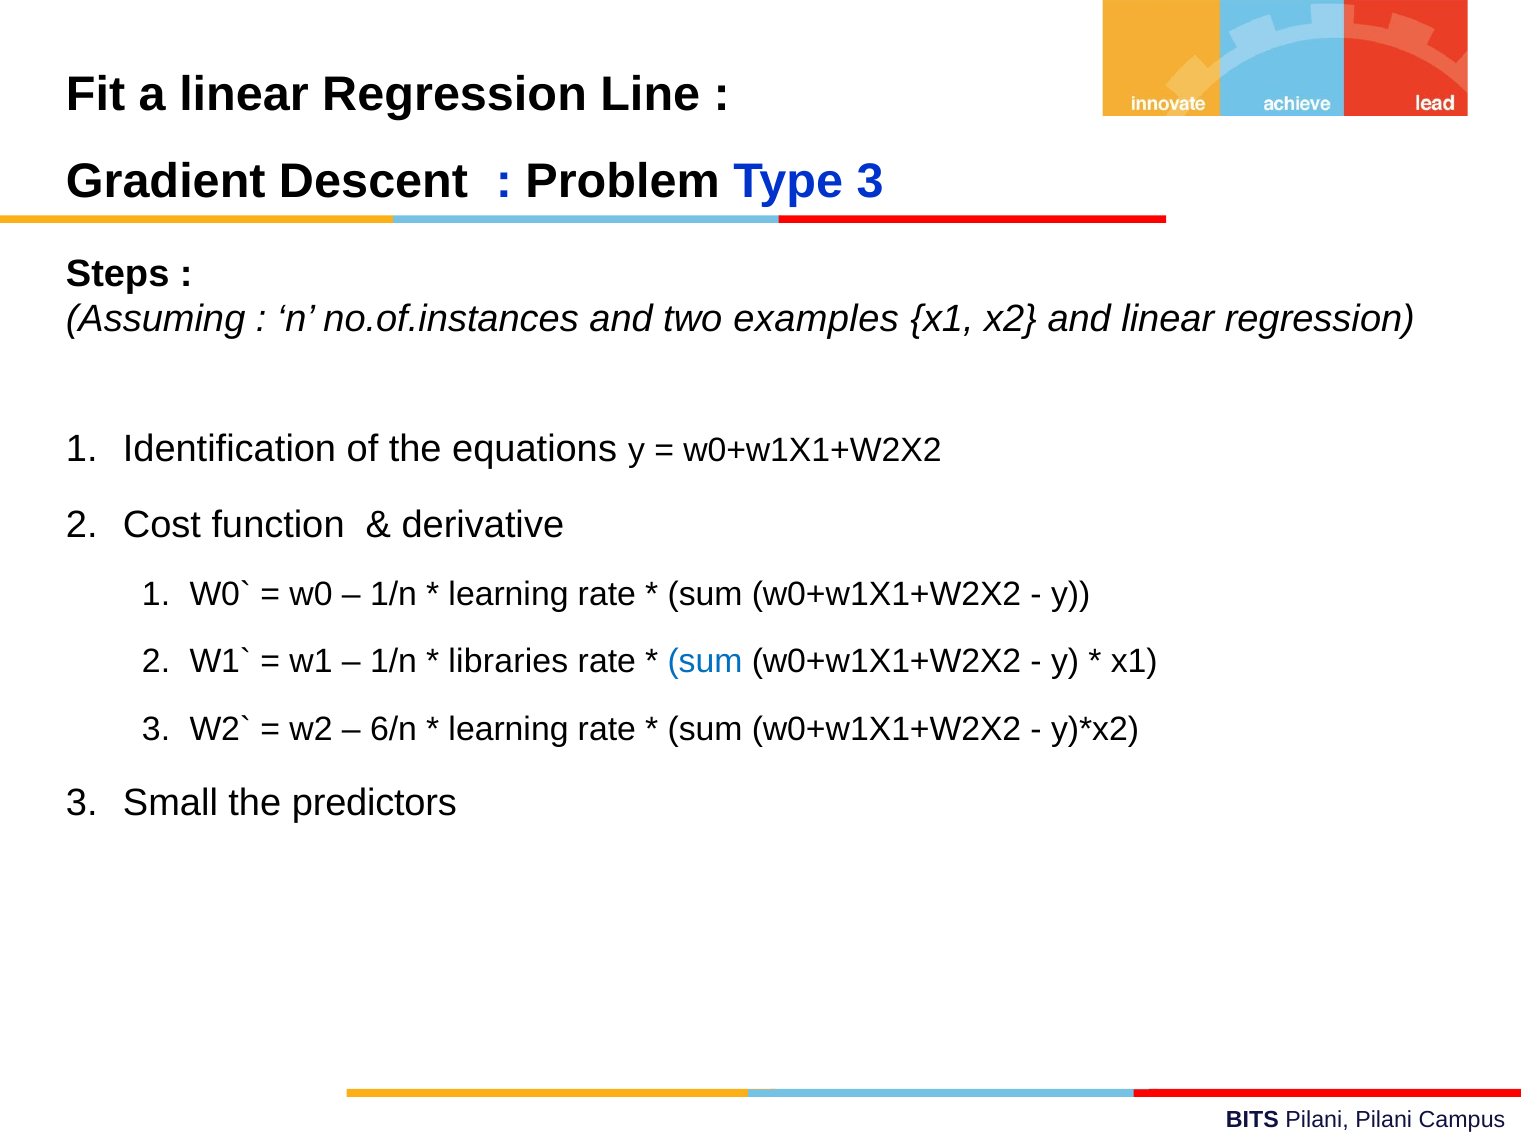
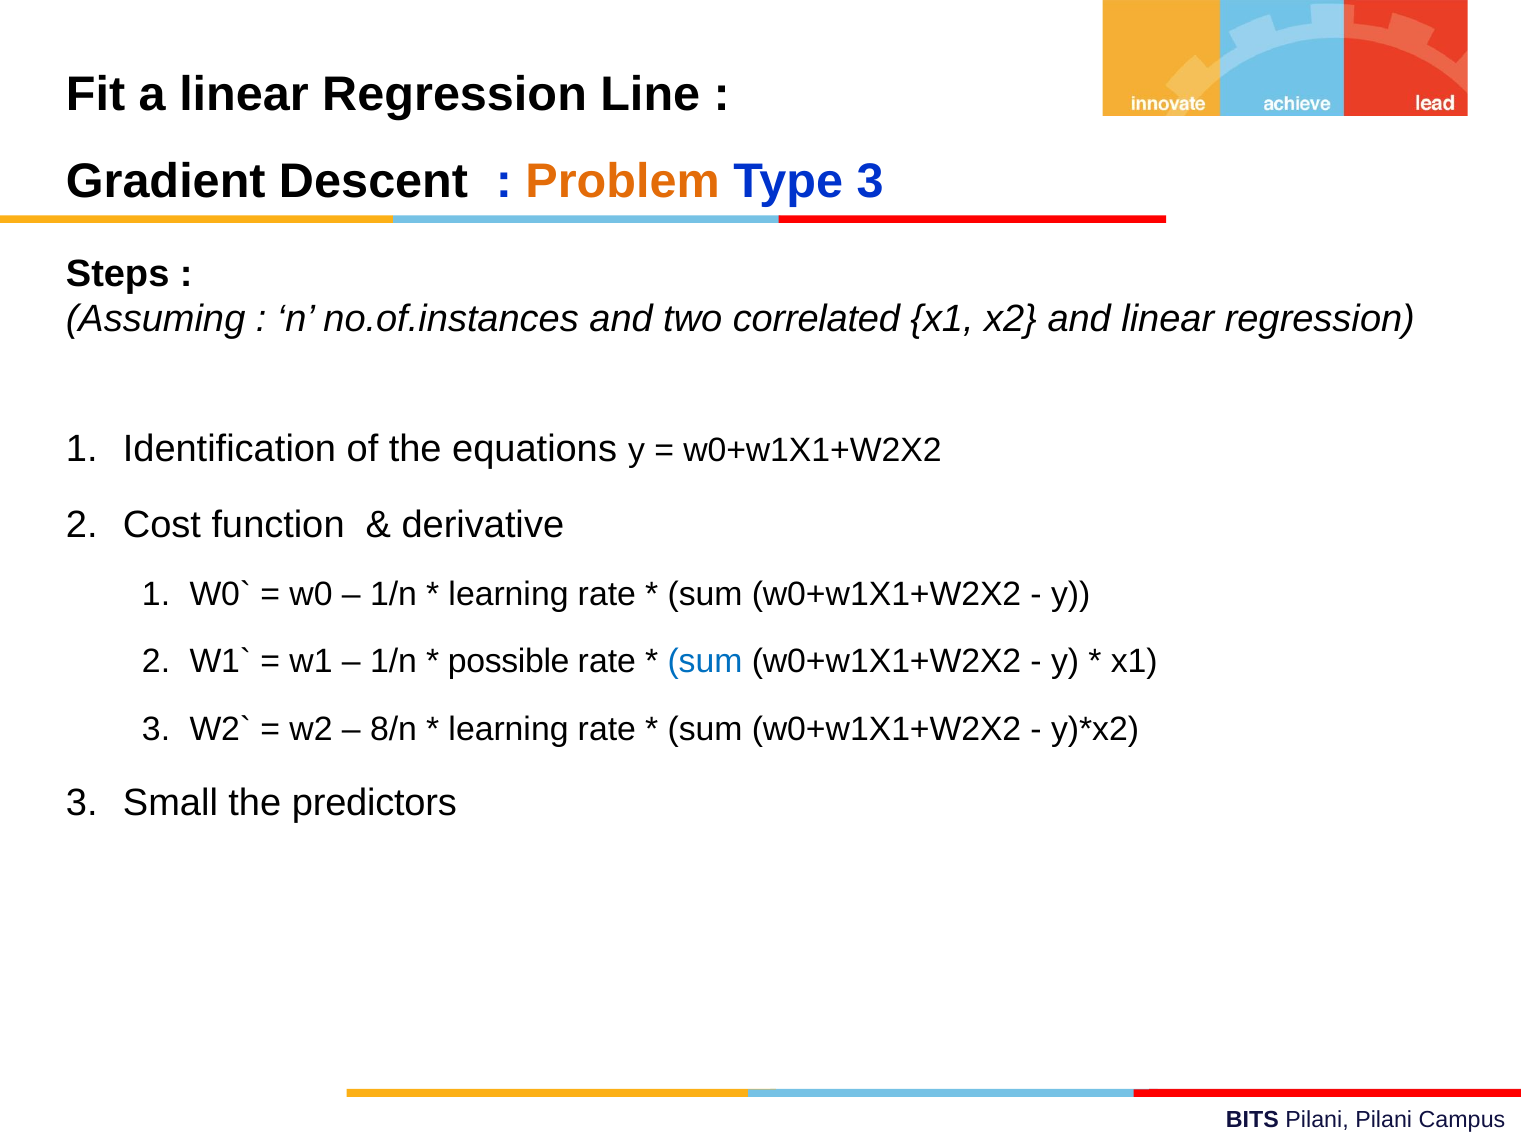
Problem colour: black -> orange (623, 182)
examples: examples -> correlated (816, 320)
libraries: libraries -> possible (509, 662)
6/n: 6/n -> 8/n (393, 730)
